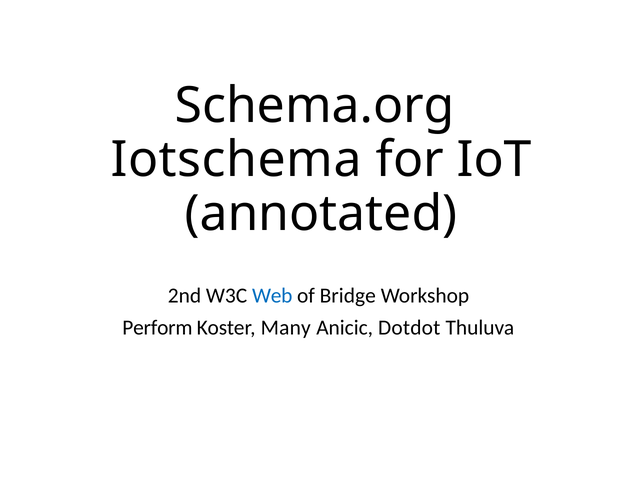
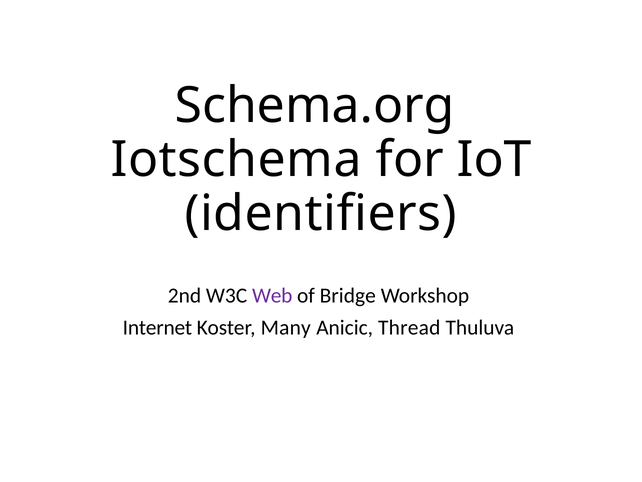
annotated: annotated -> identifiers (321, 214)
Web colour: blue -> purple (272, 295)
Perform: Perform -> Internet (157, 327)
Dotdot: Dotdot -> Thread (409, 327)
